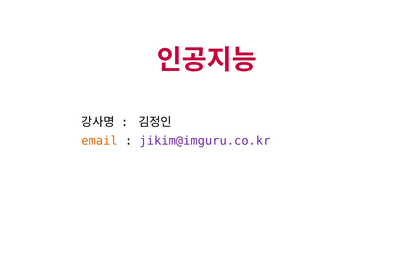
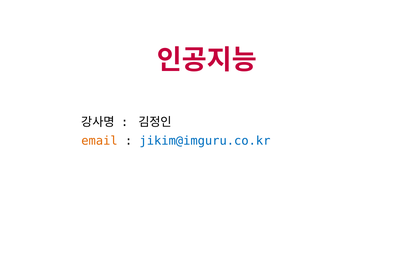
jikim@imguru.co.kr colour: purple -> blue (205, 141)
